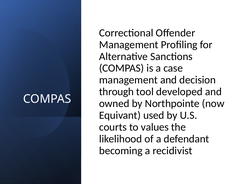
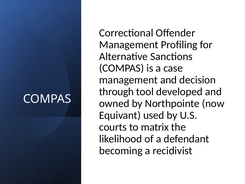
values: values -> matrix (155, 127)
